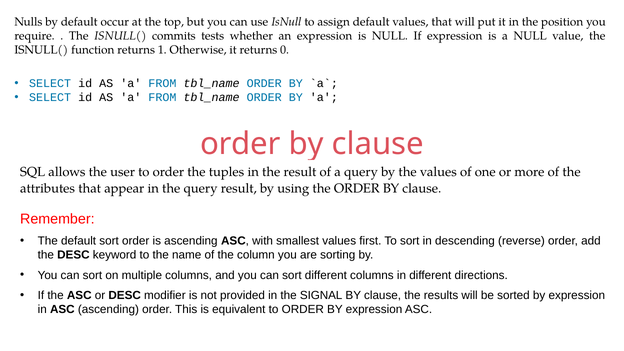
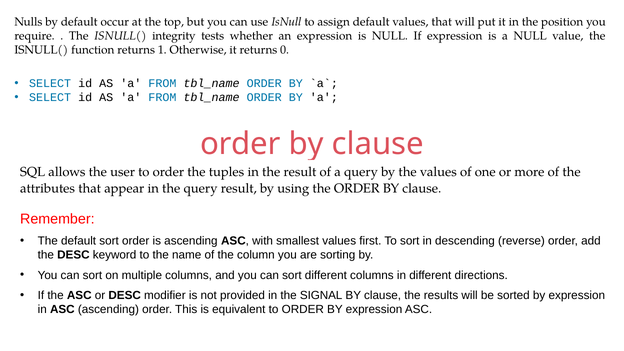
commits: commits -> integrity (174, 36)
